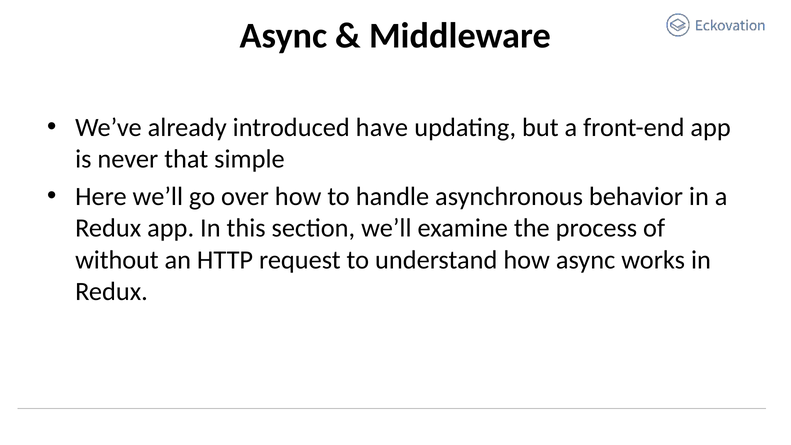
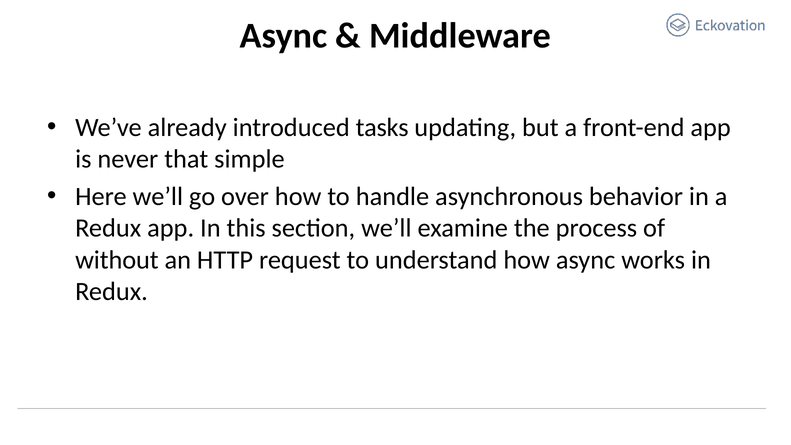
have: have -> tasks (382, 127)
